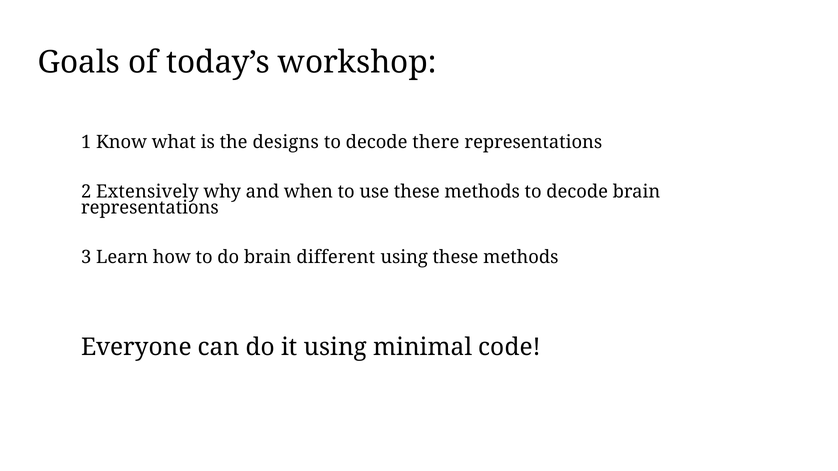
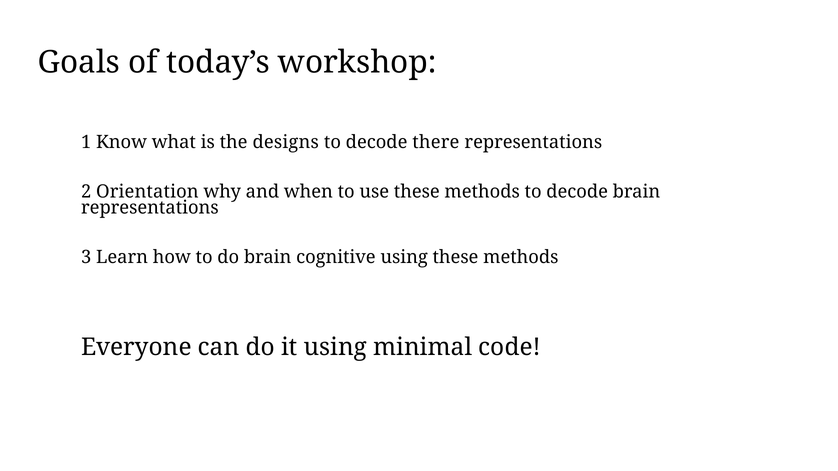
Extensively: Extensively -> Orientation (147, 192)
different: different -> cognitive (336, 257)
